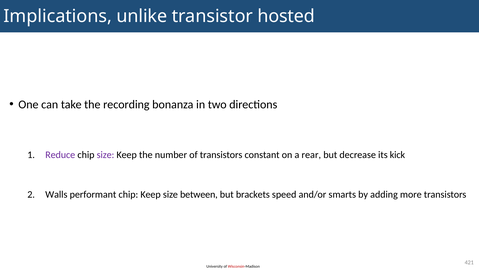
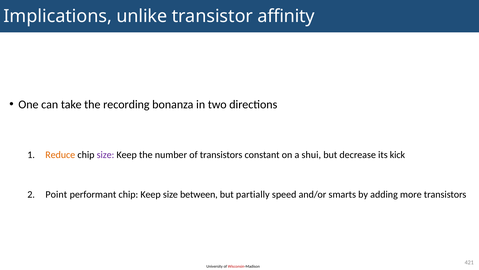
hosted: hosted -> affinity (286, 16)
Reduce colour: purple -> orange (60, 154)
rear: rear -> shui (311, 154)
Walls: Walls -> Point (56, 194)
brackets: brackets -> partially (253, 194)
